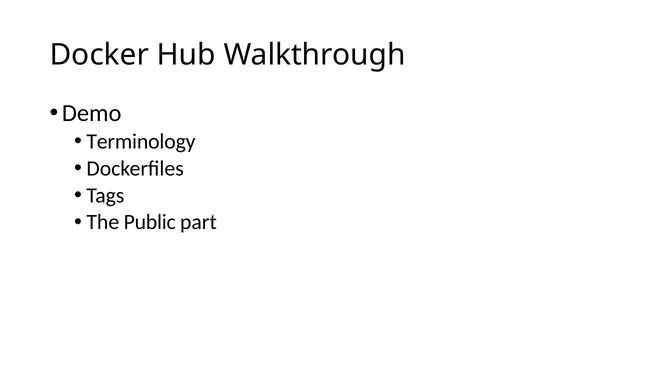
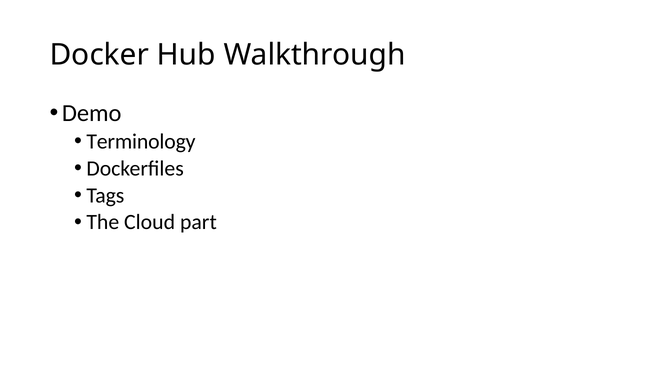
Public: Public -> Cloud (150, 222)
